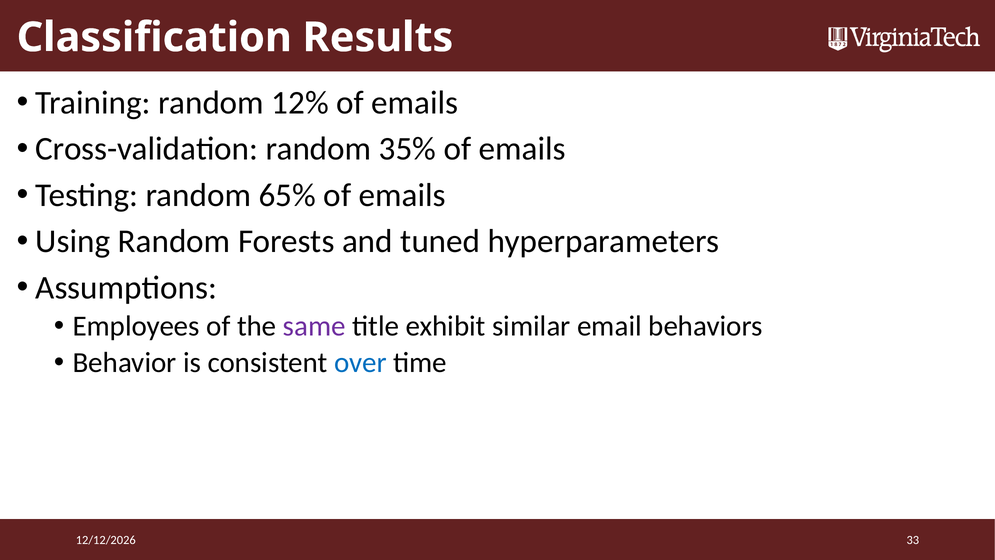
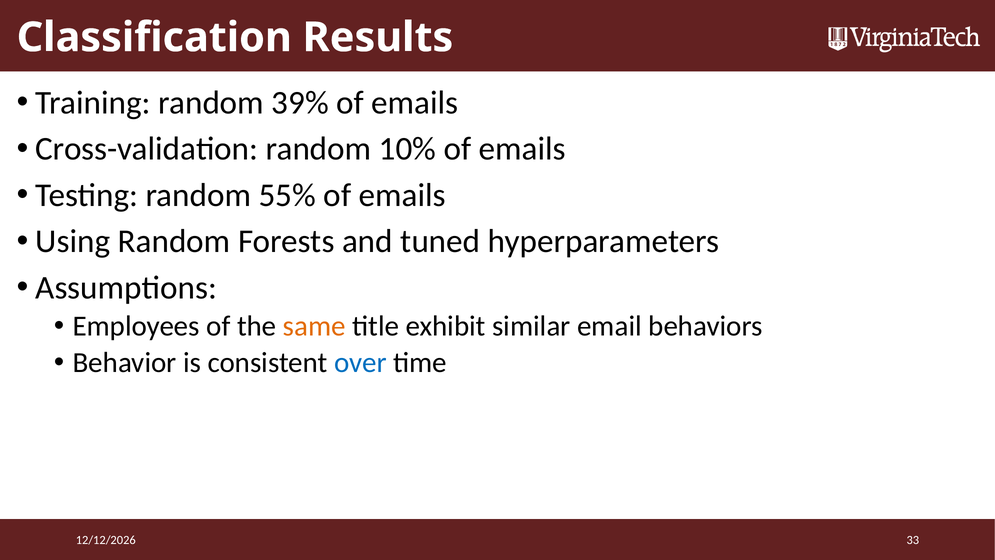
12%: 12% -> 39% (300, 103)
35%: 35% -> 10% (408, 149)
65%: 65% -> 55% (287, 195)
same colour: purple -> orange (314, 326)
